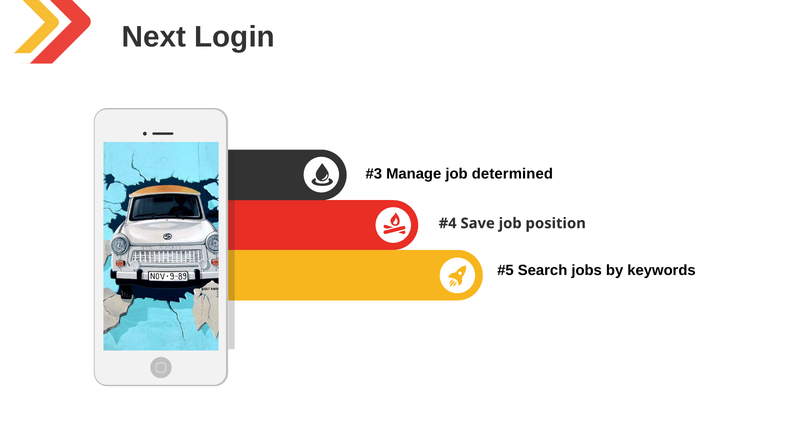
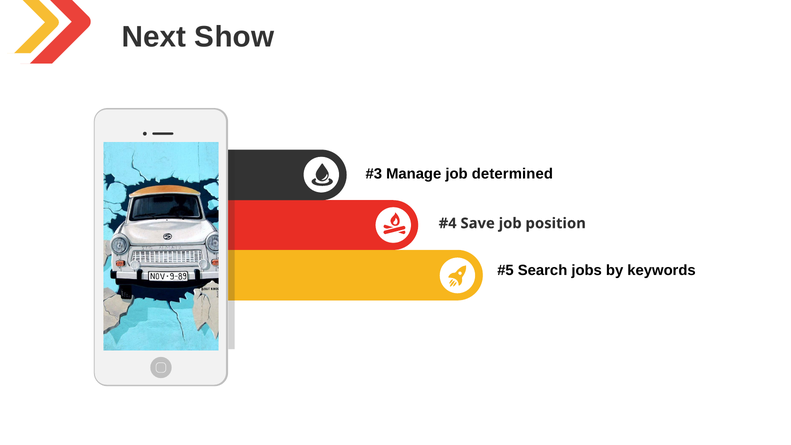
Login: Login -> Show (234, 37)
